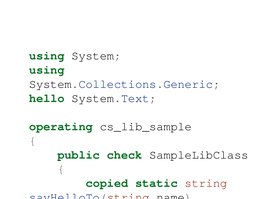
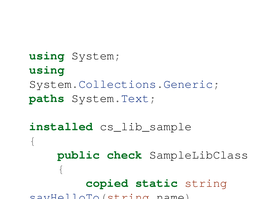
hello: hello -> paths (47, 98)
operating: operating -> installed (61, 126)
